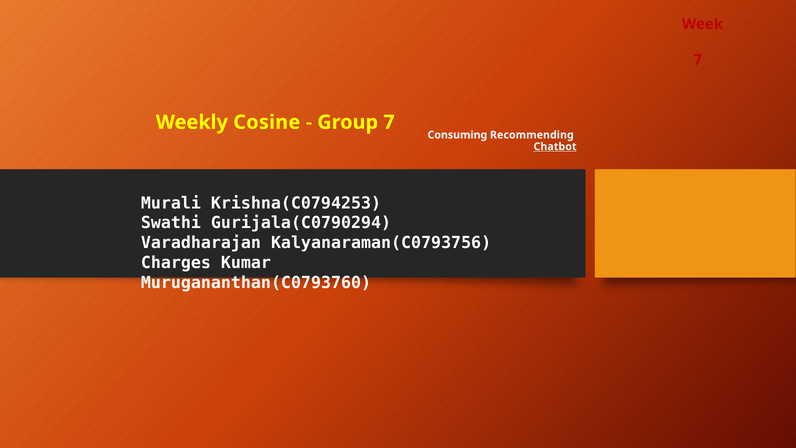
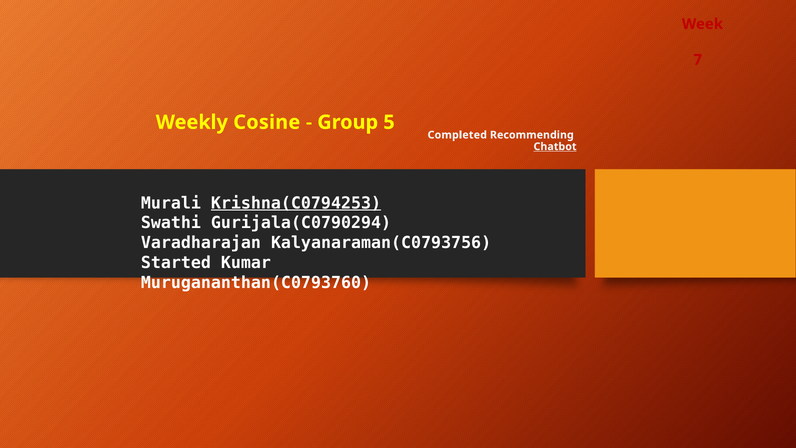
Group 7: 7 -> 5 (389, 122)
Consuming: Consuming -> Completed (457, 135)
Krishna(C0794253 underline: none -> present (296, 203)
Charges: Charges -> Started (176, 263)
